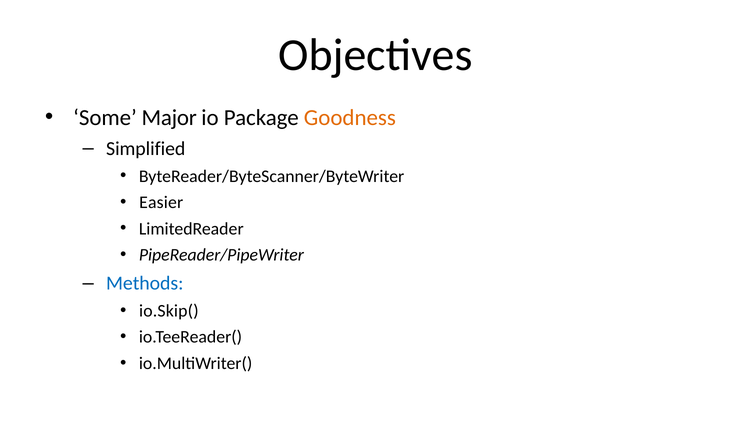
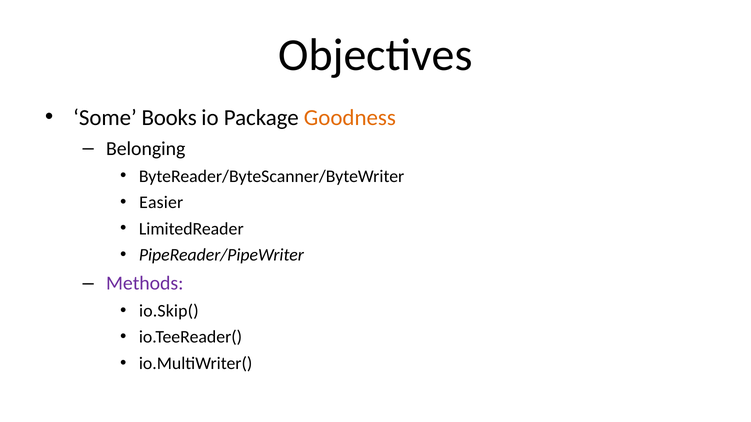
Major: Major -> Books (169, 118)
Simplified: Simplified -> Belonging (146, 149)
Methods colour: blue -> purple (145, 284)
